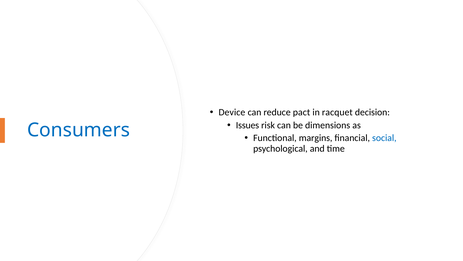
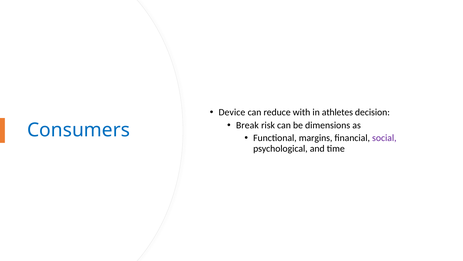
pact: pact -> with (302, 112)
racquet: racquet -> athletes (337, 112)
Issues: Issues -> Break (247, 125)
social colour: blue -> purple (384, 138)
